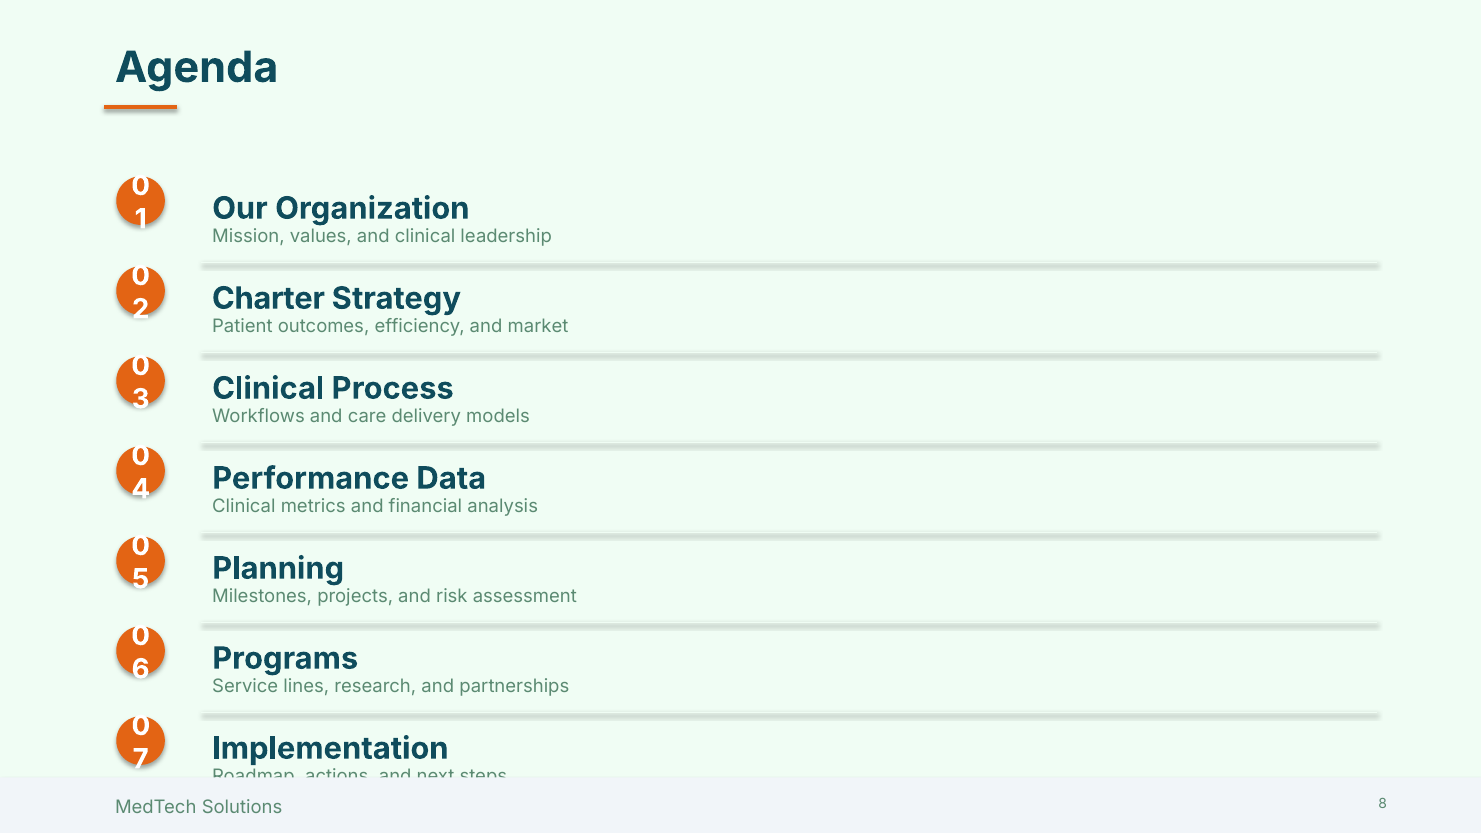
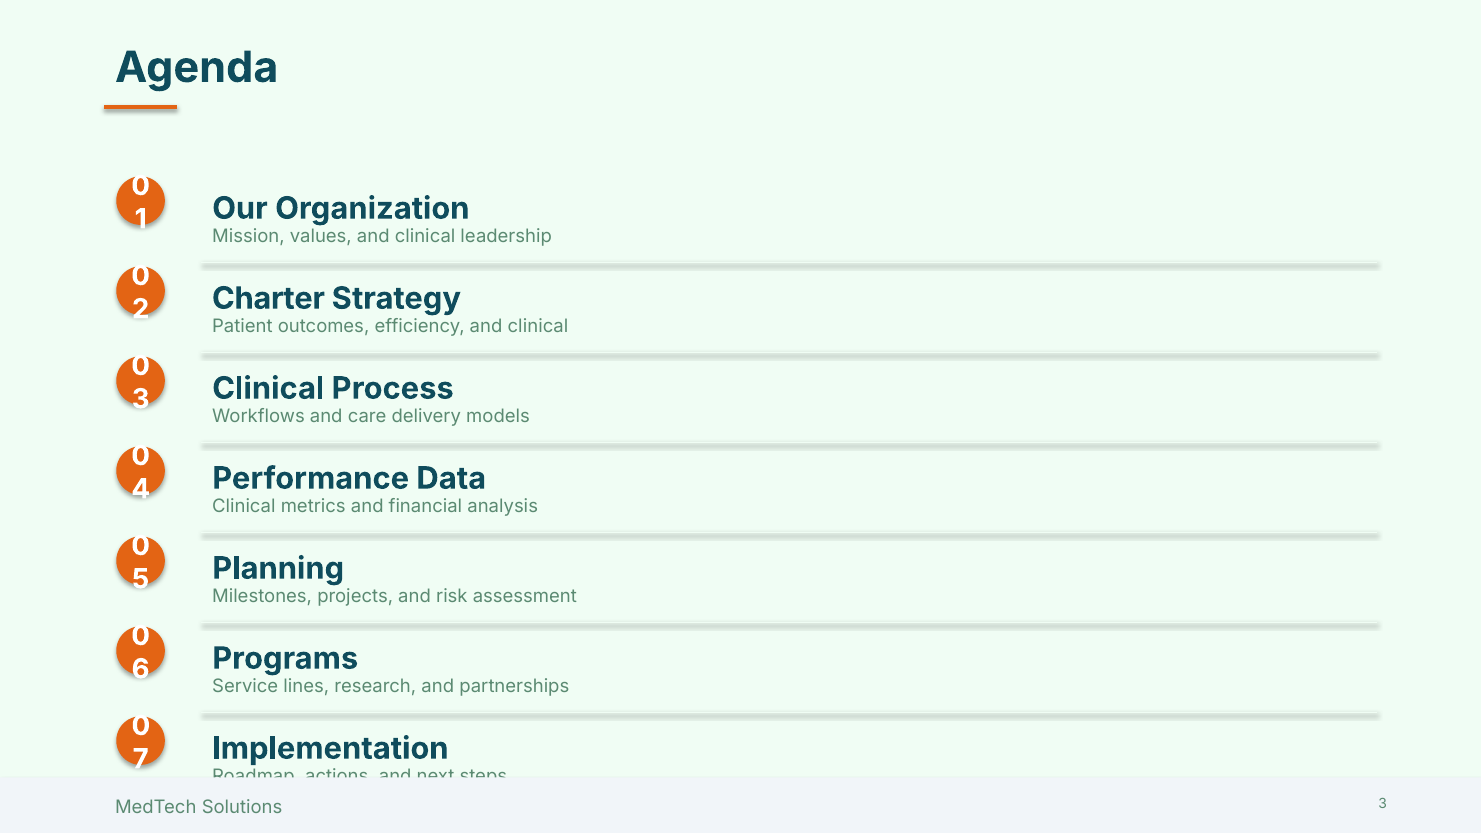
efficiency and market: market -> clinical (538, 327)
Solutions 8: 8 -> 3 (1383, 804)
